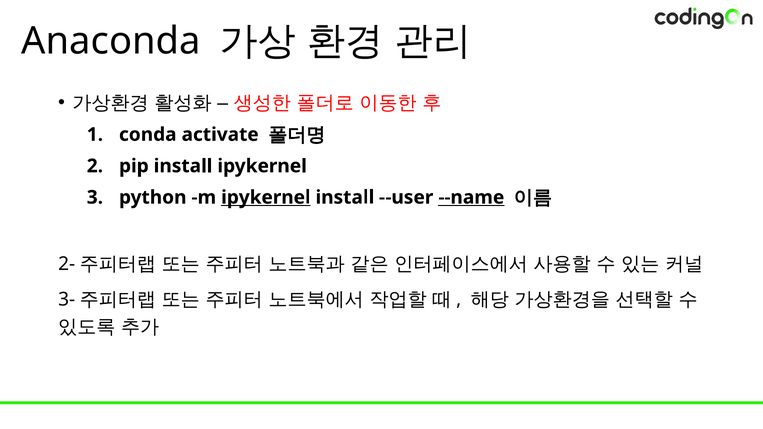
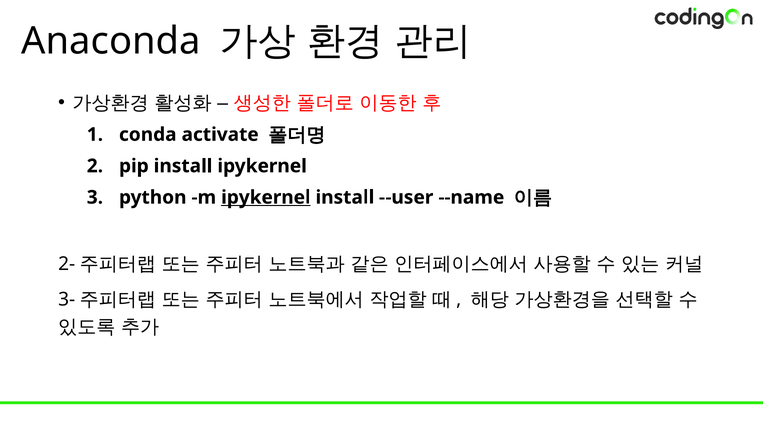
--name underline: present -> none (471, 197)
